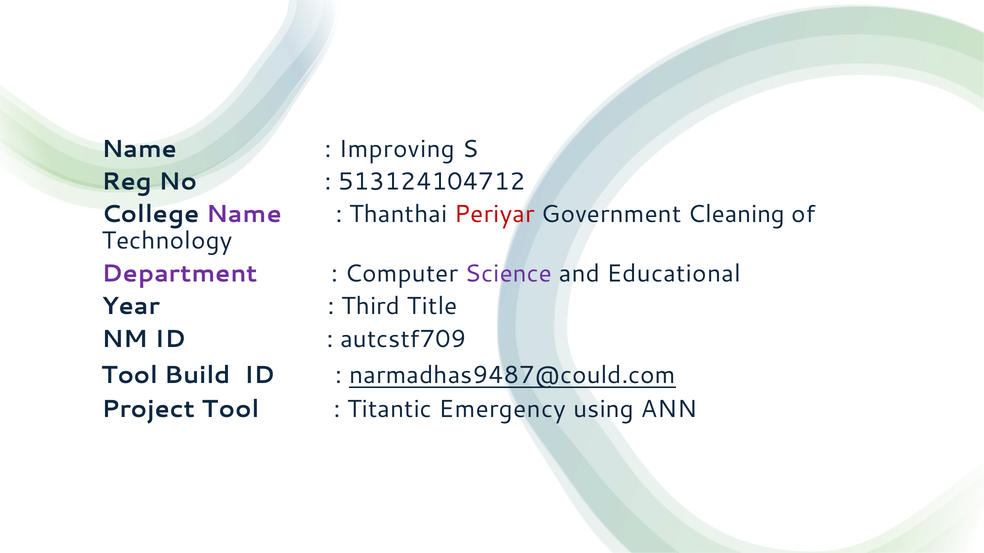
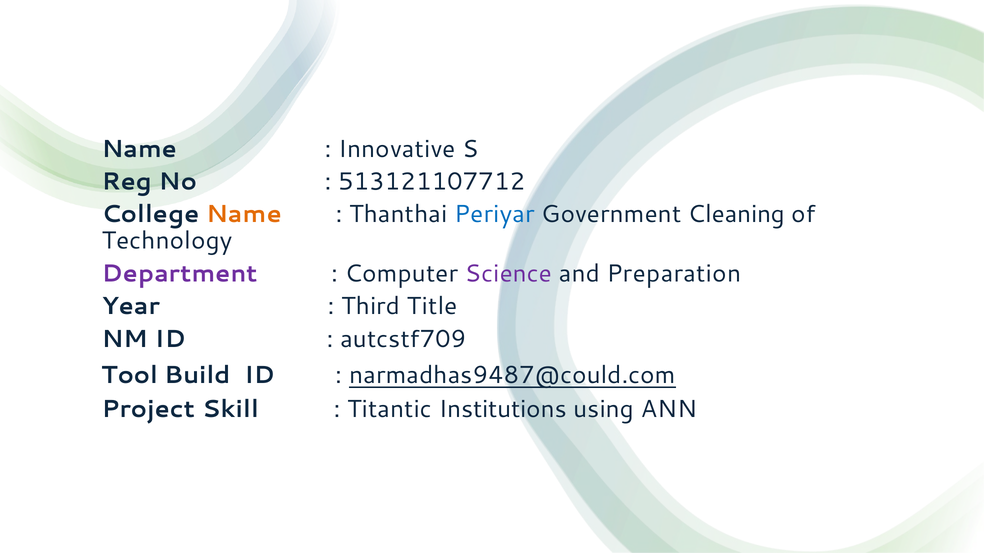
Improving: Improving -> Innovative (397, 149)
513124104712: 513124104712 -> 513121107712 (432, 182)
Name colour: purple -> orange (244, 214)
Periyar colour: red -> blue (494, 214)
Educational: Educational -> Preparation (674, 274)
Project Tool: Tool -> Skill (231, 409)
Emergency: Emergency -> Institutions (503, 409)
